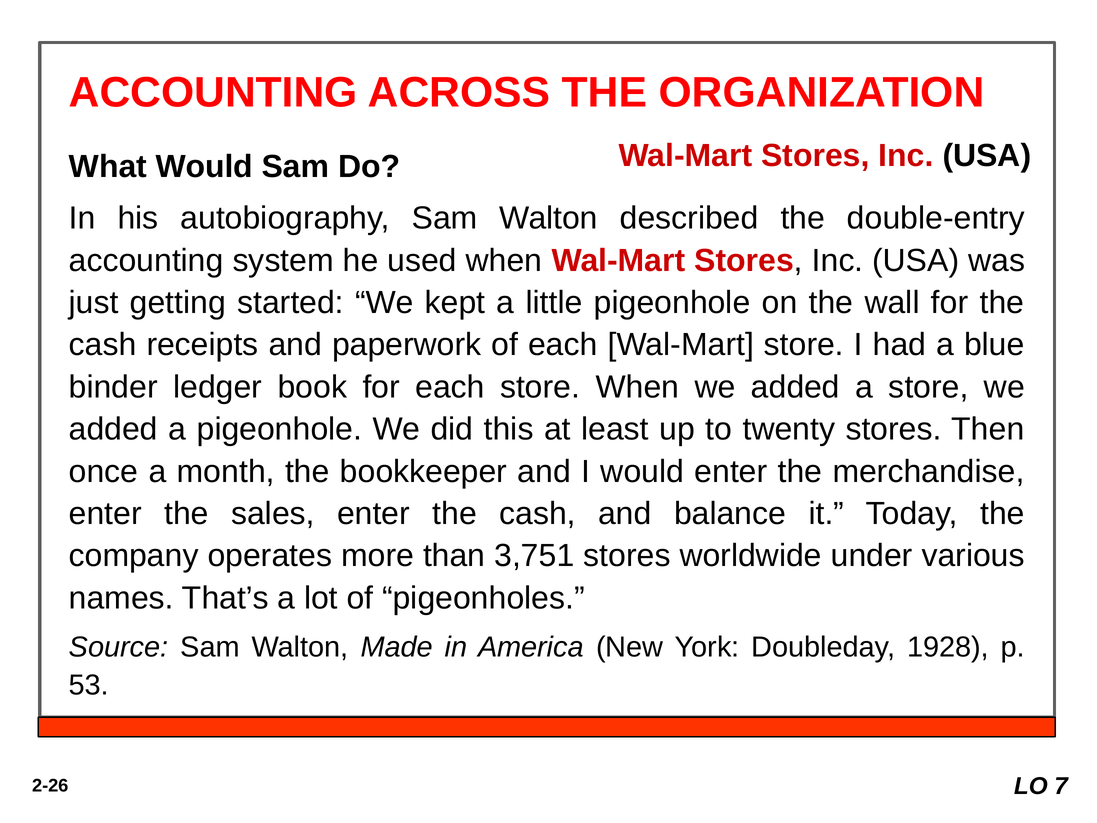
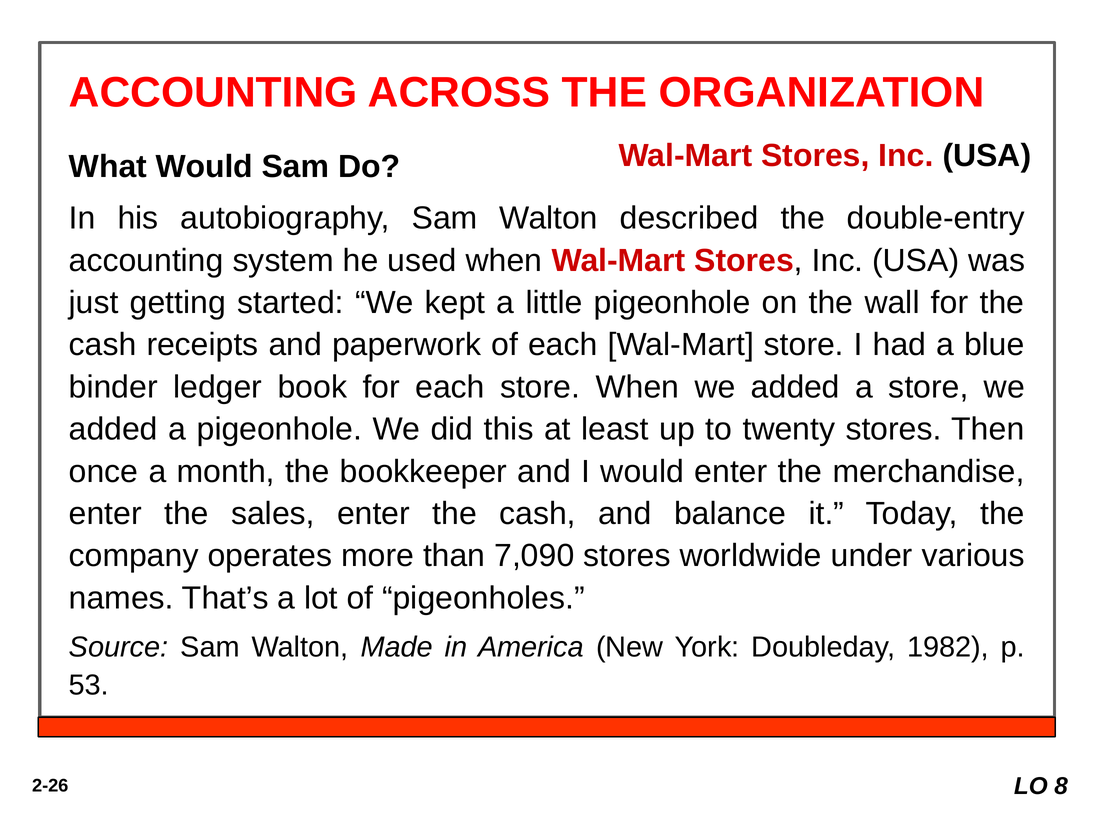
3,751: 3,751 -> 7,090 (534, 556)
1928: 1928 -> 1982 (948, 647)
7: 7 -> 8 (1061, 786)
